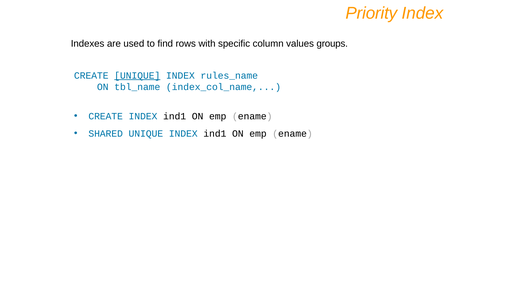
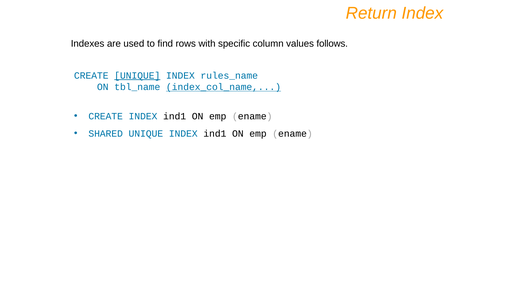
Priority: Priority -> Return (371, 13)
groups: groups -> follows (332, 43)
index_col_name underline: none -> present (224, 87)
